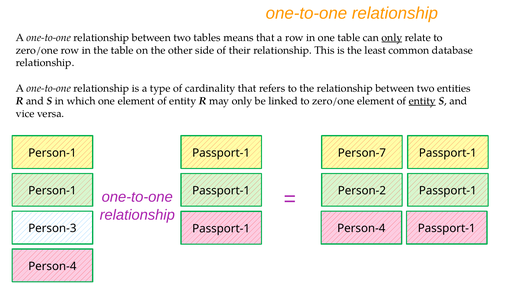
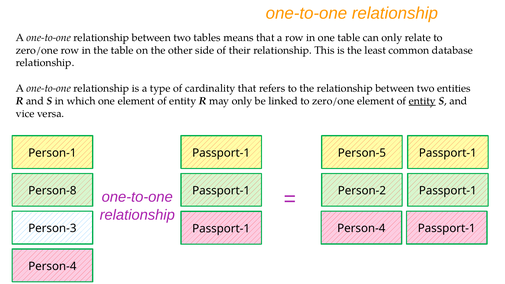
only underline: present -> none (392, 38)
Person-7: Person-7 -> Person-5 (362, 153)
Person-1: Person-1 -> Person-8 (52, 191)
